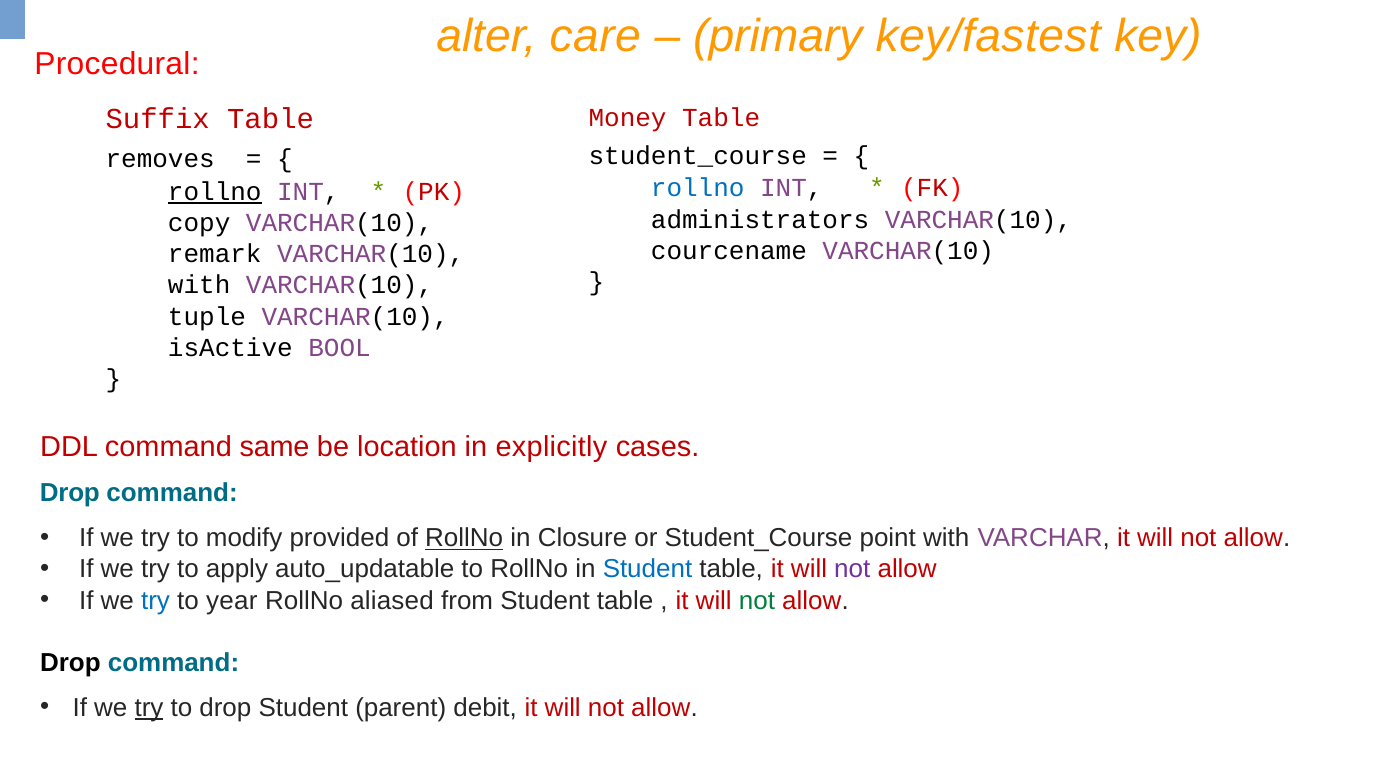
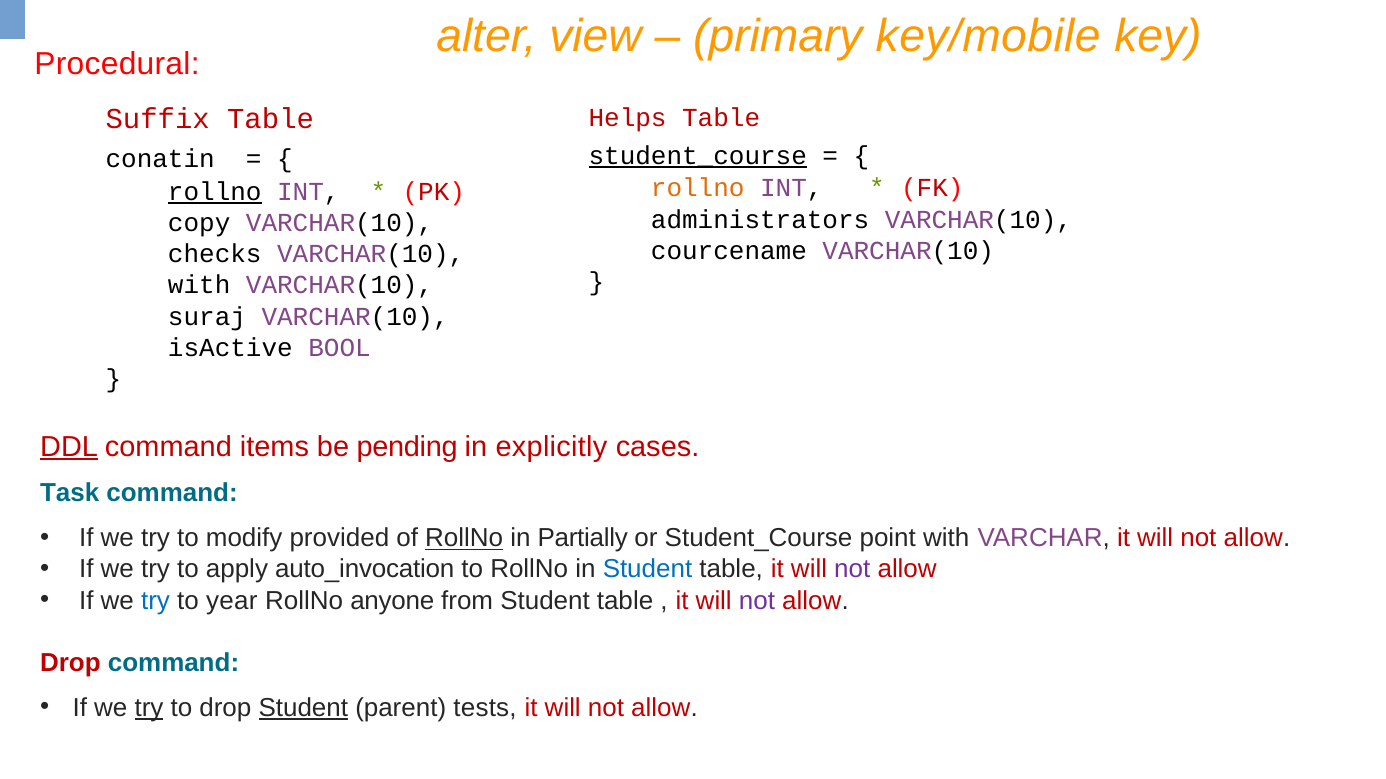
care: care -> view (596, 36)
key/fastest: key/fastest -> key/mobile (988, 36)
Money: Money -> Helps (628, 118)
student_course underline: none -> present (698, 156)
removes: removes -> conatin (160, 159)
rollno colour: blue -> orange (698, 188)
remark: remark -> checks (215, 254)
tuple: tuple -> suraj (207, 317)
DDL underline: none -> present (69, 447)
same: same -> items (274, 447)
location: location -> pending (407, 447)
Drop: Drop -> Task (70, 494)
Closure: Closure -> Partially (583, 539)
auto_updatable: auto_updatable -> auto_invocation (365, 570)
aliased: aliased -> anyone (392, 601)
not colour: green -> purple (757, 601)
Drop colour: black -> red (70, 663)
Student underline: none -> present (303, 708)
debit: debit -> tests (485, 708)
